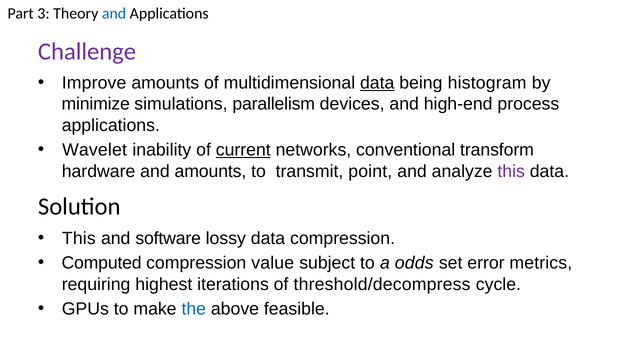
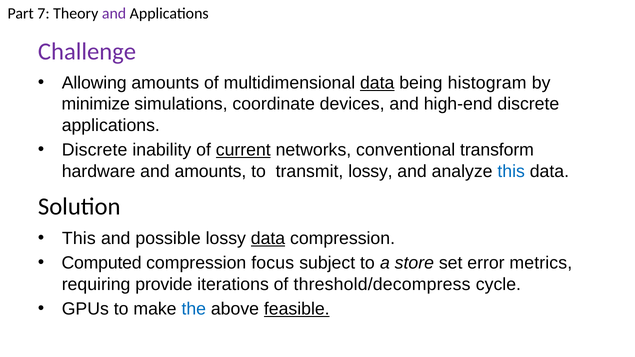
3: 3 -> 7 (43, 14)
and colour: blue -> purple (114, 14)
Improve: Improve -> Allowing (94, 83)
parallelism: parallelism -> coordinate (274, 104)
high-end process: process -> discrete (528, 104)
Wavelet: Wavelet -> Discrete (95, 150)
transmit point: point -> lossy (370, 171)
this colour: purple -> blue (511, 171)
software: software -> possible (168, 239)
data underline: none -> present (268, 239)
value: value -> focus (273, 263)
odds: odds -> store (414, 263)
highest: highest -> provide (164, 285)
feasible underline: none -> present (297, 309)
